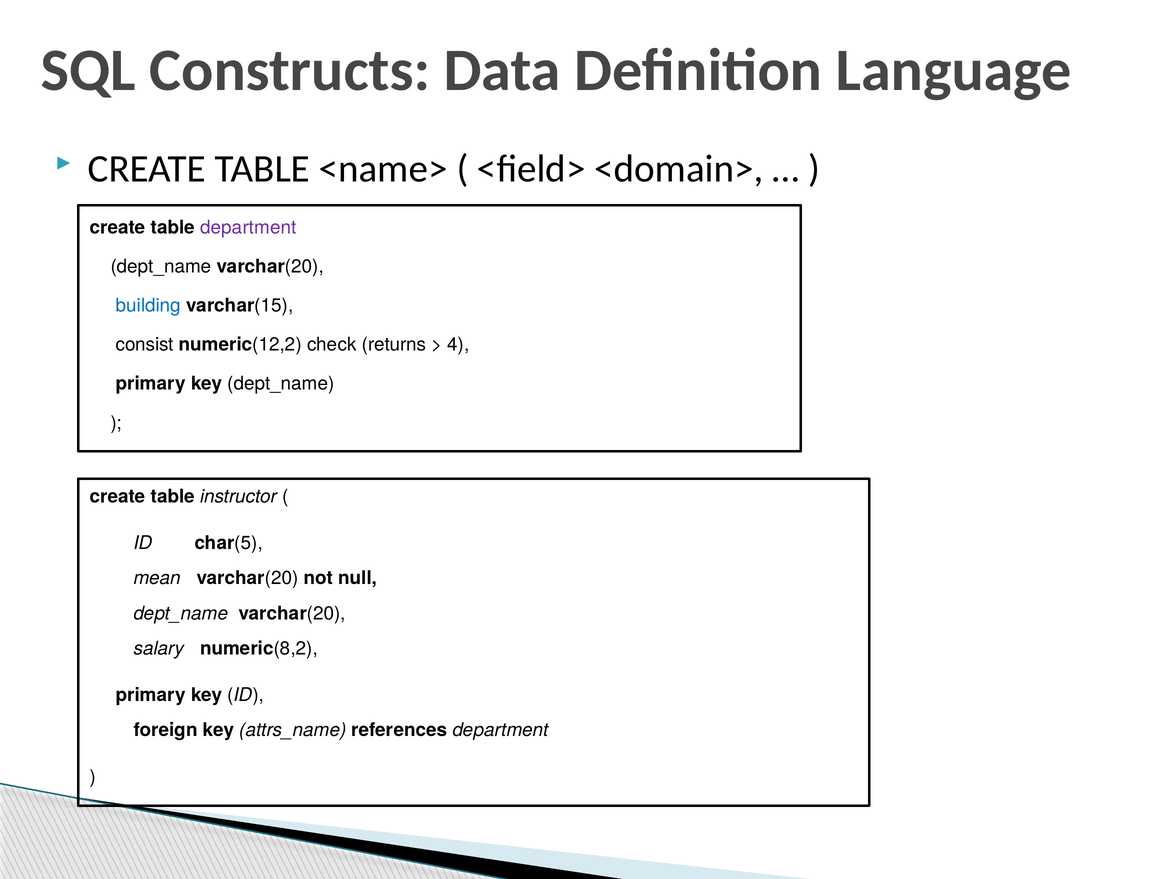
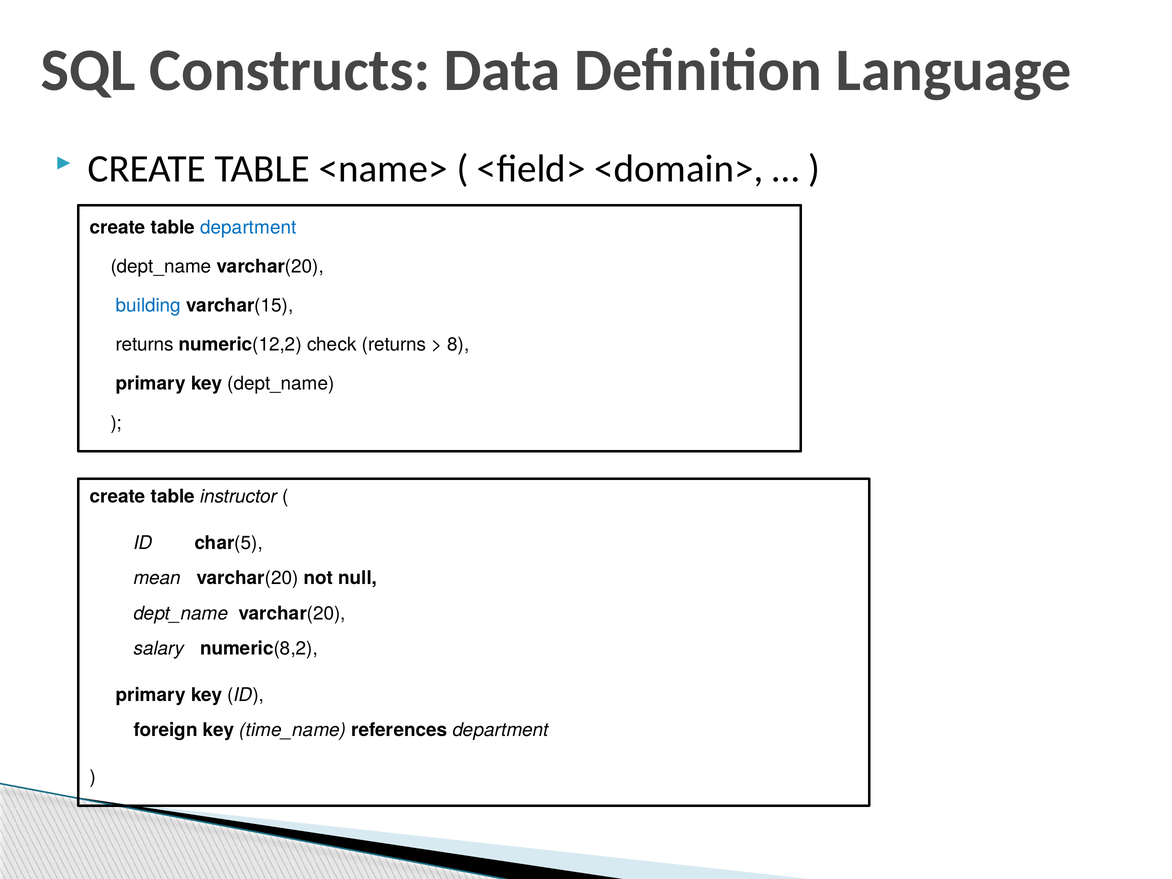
department colour: purple -> blue (248, 227)
consist: consist -> returns (145, 345)
4: 4 -> 8 (459, 345)
attrs_name: attrs_name -> time_name (293, 730)
